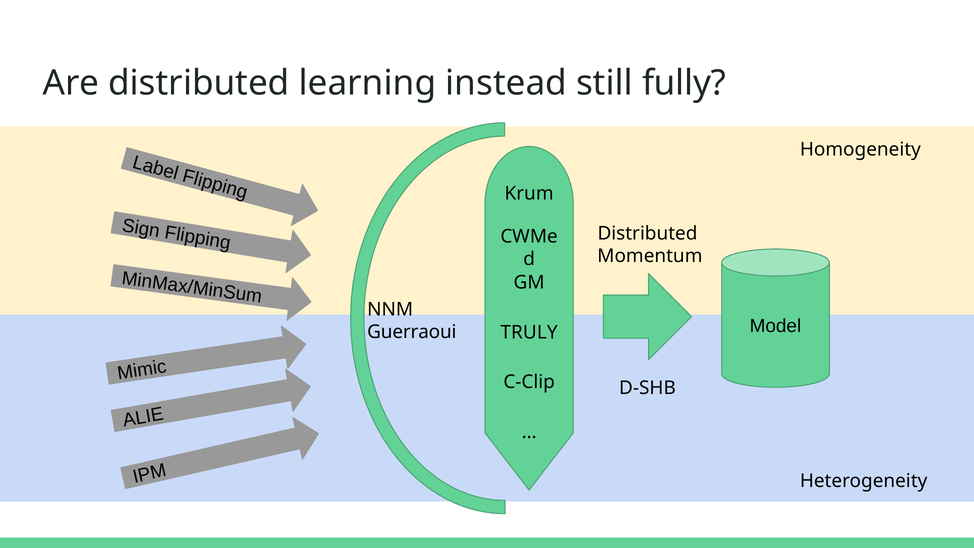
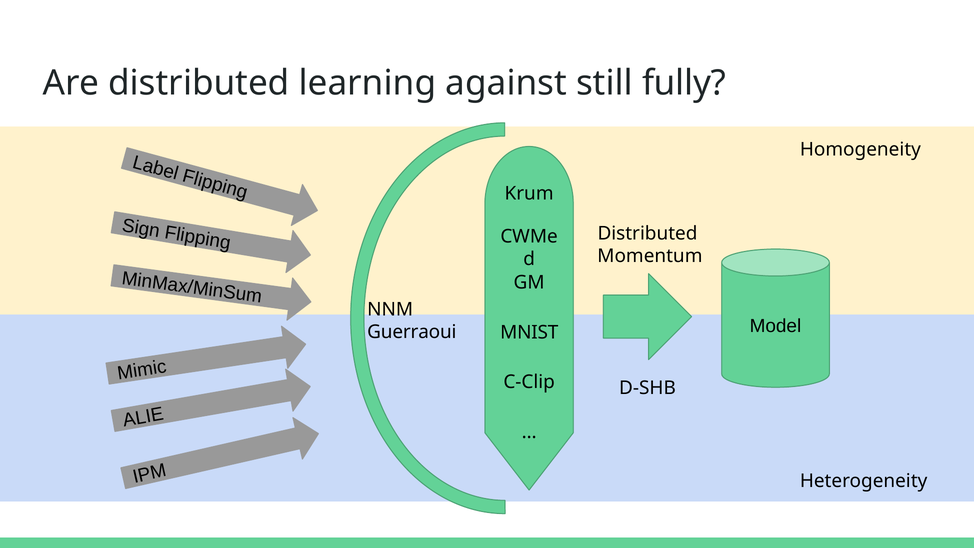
instead: instead -> against (506, 83)
TRULY: TRULY -> MNIST (529, 332)
